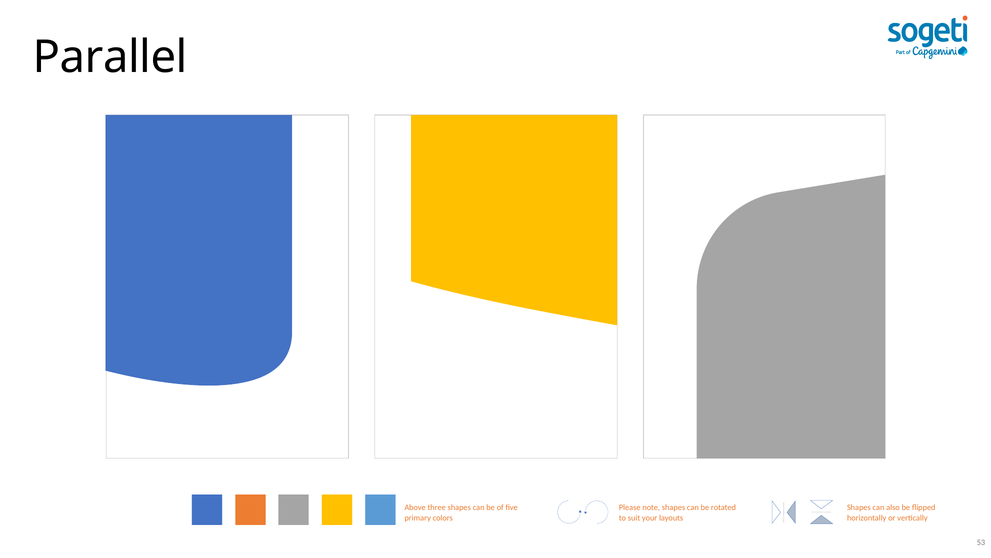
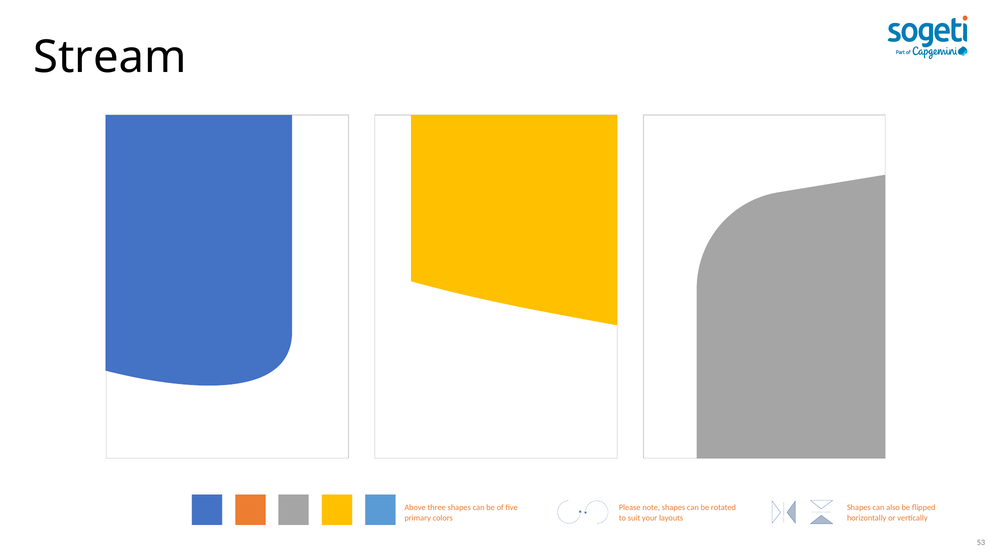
Parallel: Parallel -> Stream (110, 57)
